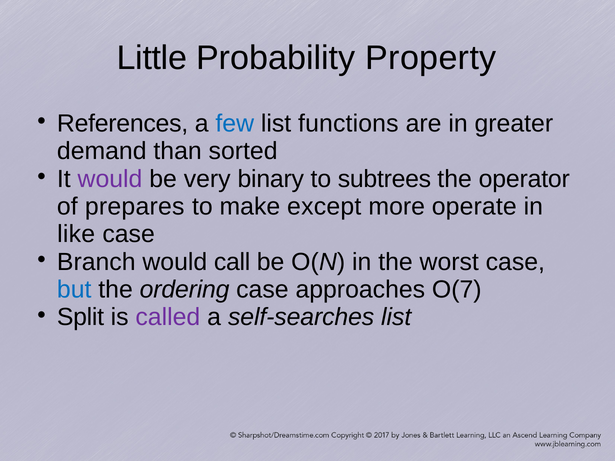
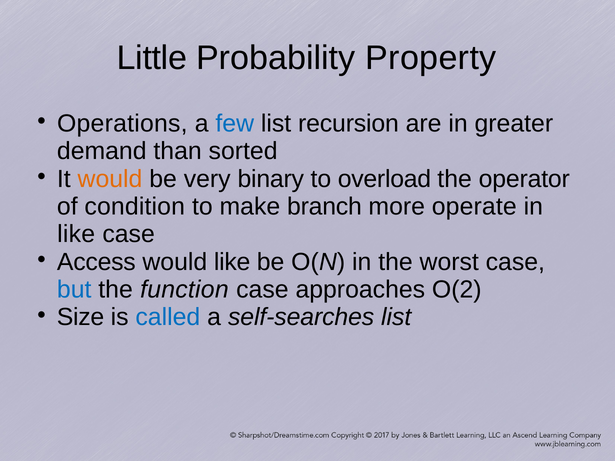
References: References -> Operations (122, 124)
functions: functions -> recursion (349, 124)
would colour: purple -> orange (110, 179)
subtrees: subtrees -> overload (384, 179)
prepares: prepares -> condition (135, 207)
except: except -> branch (324, 207)
Branch: Branch -> Access (96, 262)
would call: call -> like (232, 262)
ordering: ordering -> function (184, 290)
O(7: O(7 -> O(2 (457, 290)
Split: Split -> Size (80, 317)
called colour: purple -> blue (168, 317)
